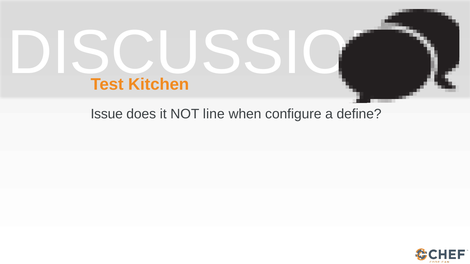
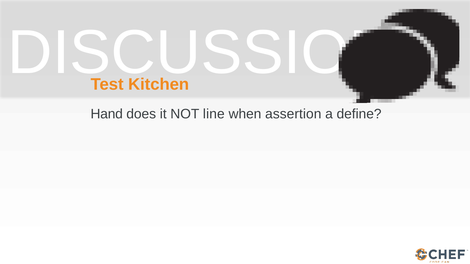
Issue: Issue -> Hand (107, 114)
configure: configure -> assertion (293, 114)
